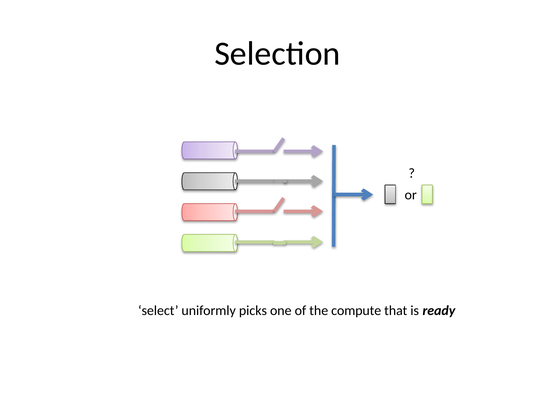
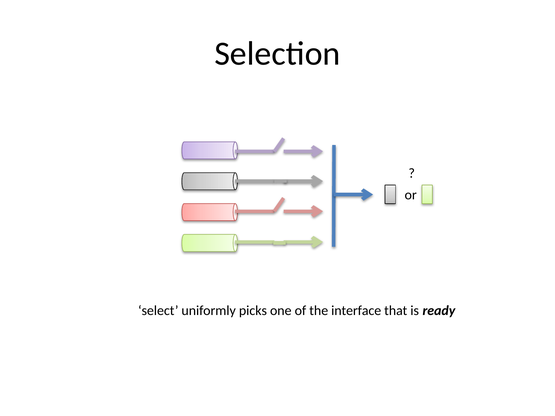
compute: compute -> interface (356, 311)
